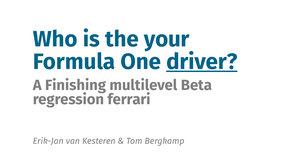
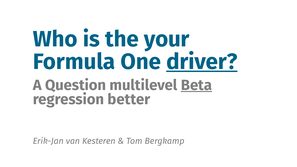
Finishing: Finishing -> Question (76, 85)
Beta underline: none -> present (196, 85)
ferrari: ferrari -> better (129, 99)
